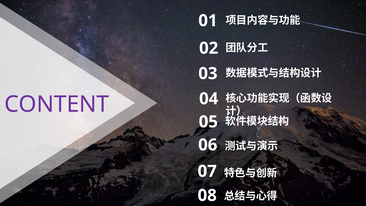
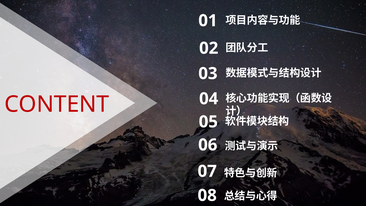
CONTENT colour: purple -> red (57, 104)
